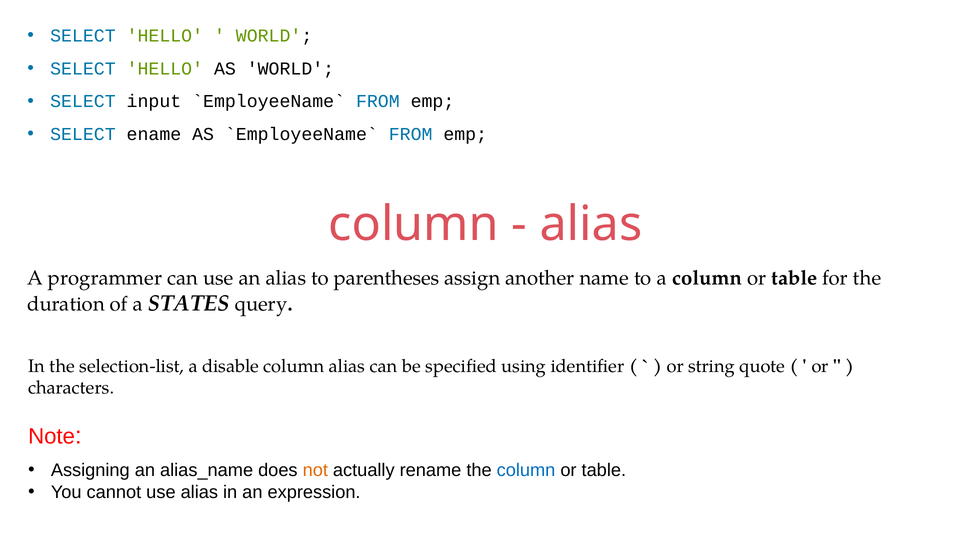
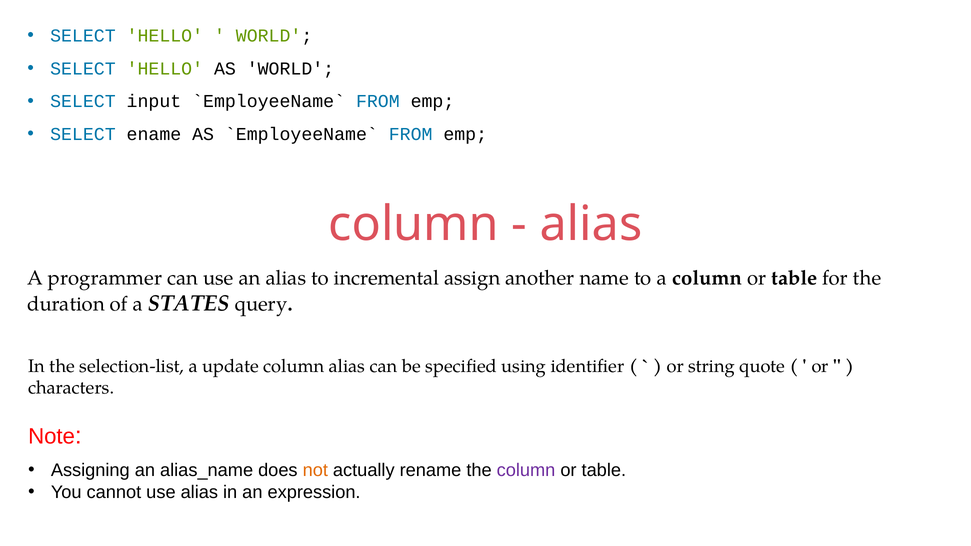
parentheses: parentheses -> incremental (386, 278)
disable: disable -> update (231, 366)
column colour: blue -> purple (526, 471)
